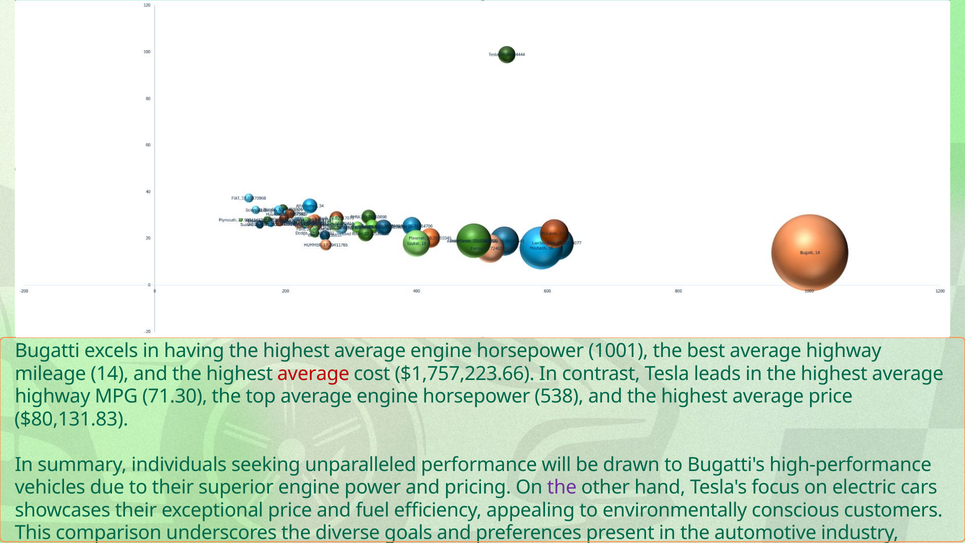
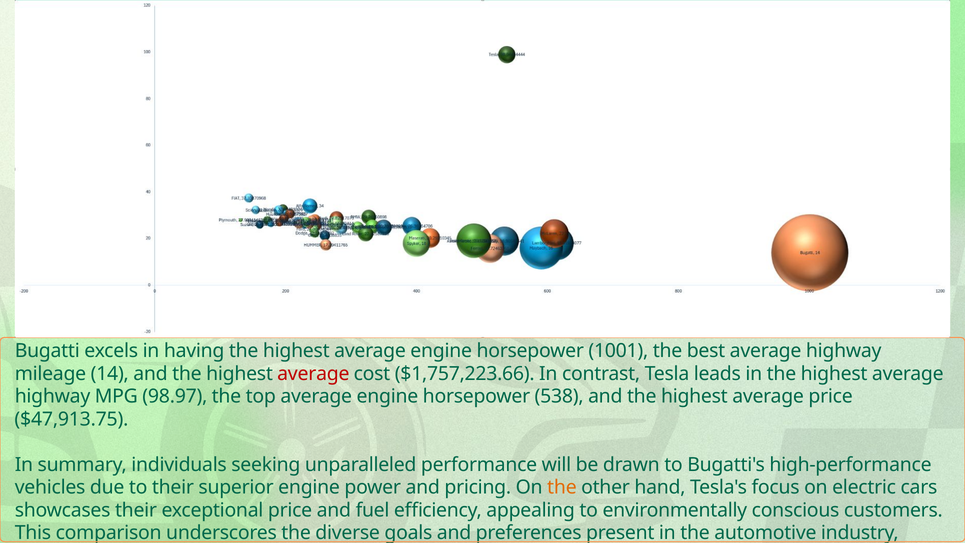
71.30: 71.30 -> 98.97 (175, 396)
$80,131.83: $80,131.83 -> $47,913.75 (71, 419)
the colour: purple -> orange (562, 487)
